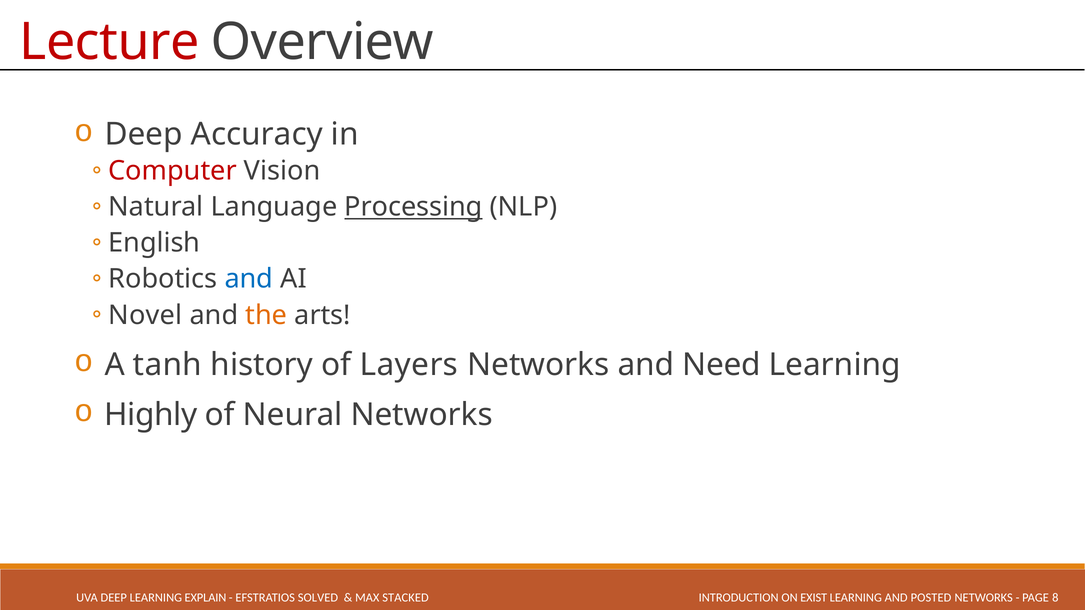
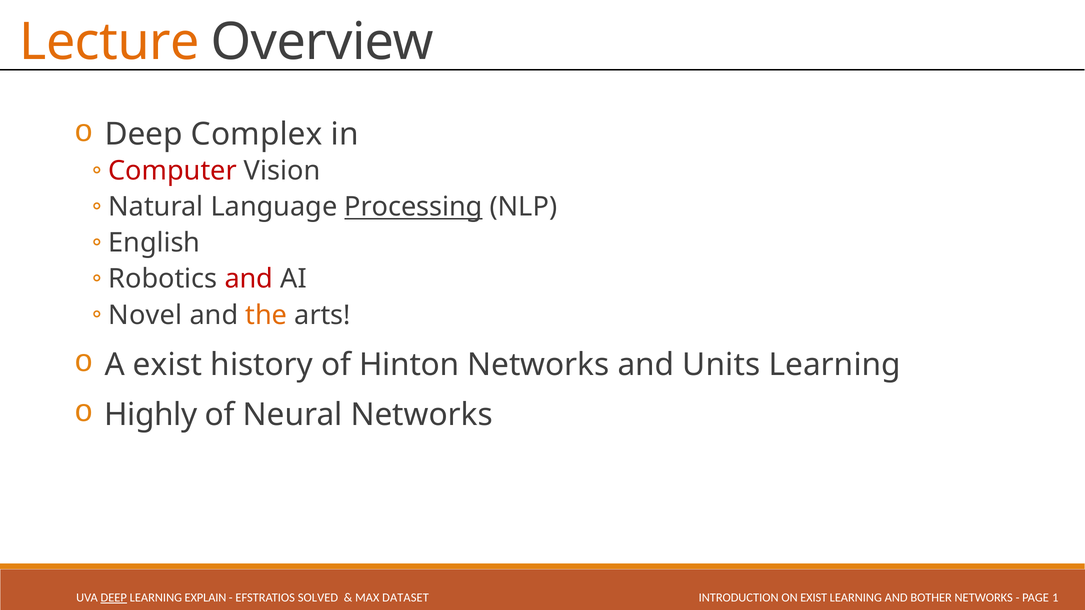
Lecture colour: red -> orange (109, 42)
Accuracy: Accuracy -> Complex (257, 135)
and colour: blue -> red (249, 279)
A tanh: tanh -> exist (168, 365)
Layers: Layers -> Hinton (409, 365)
Need: Need -> Units (721, 365)
DEEP underline: none -> present (114, 598)
STACKED: STACKED -> DATASET (406, 598)
POSTED: POSTED -> BOTHER (931, 598)
8: 8 -> 1 (1055, 598)
